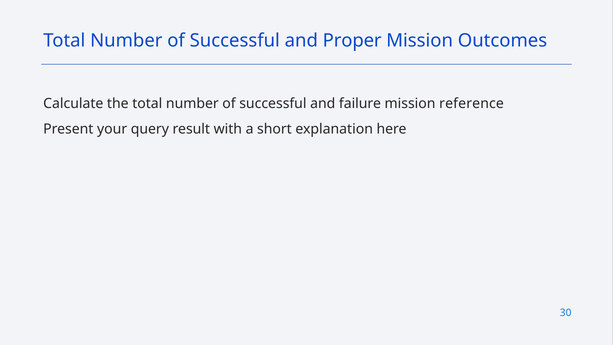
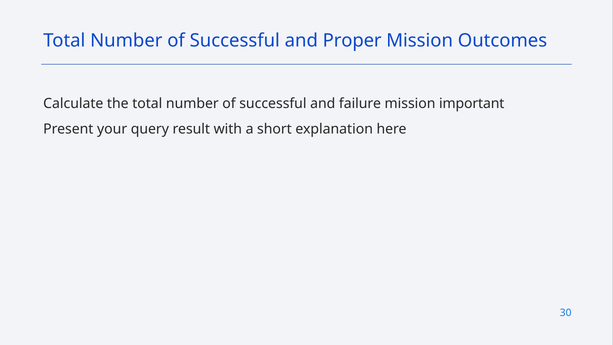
reference: reference -> important (472, 103)
